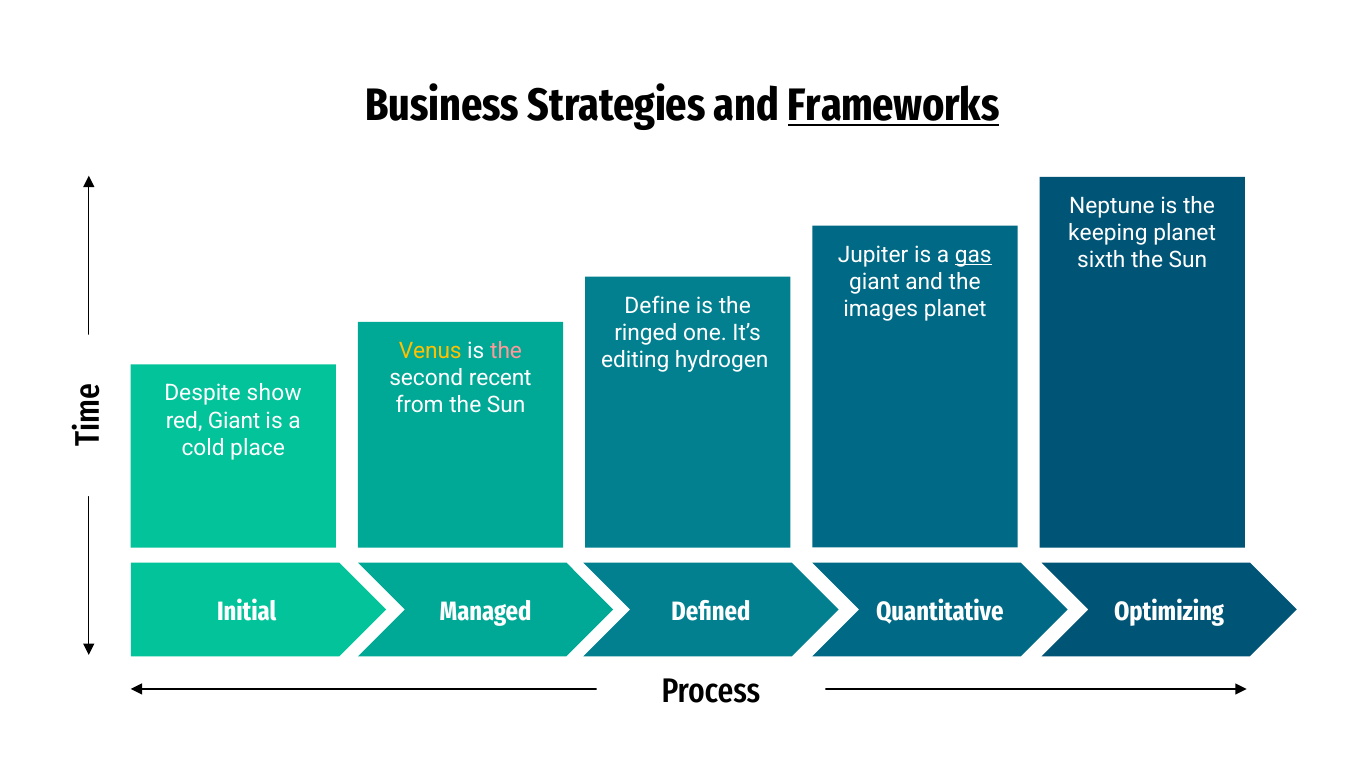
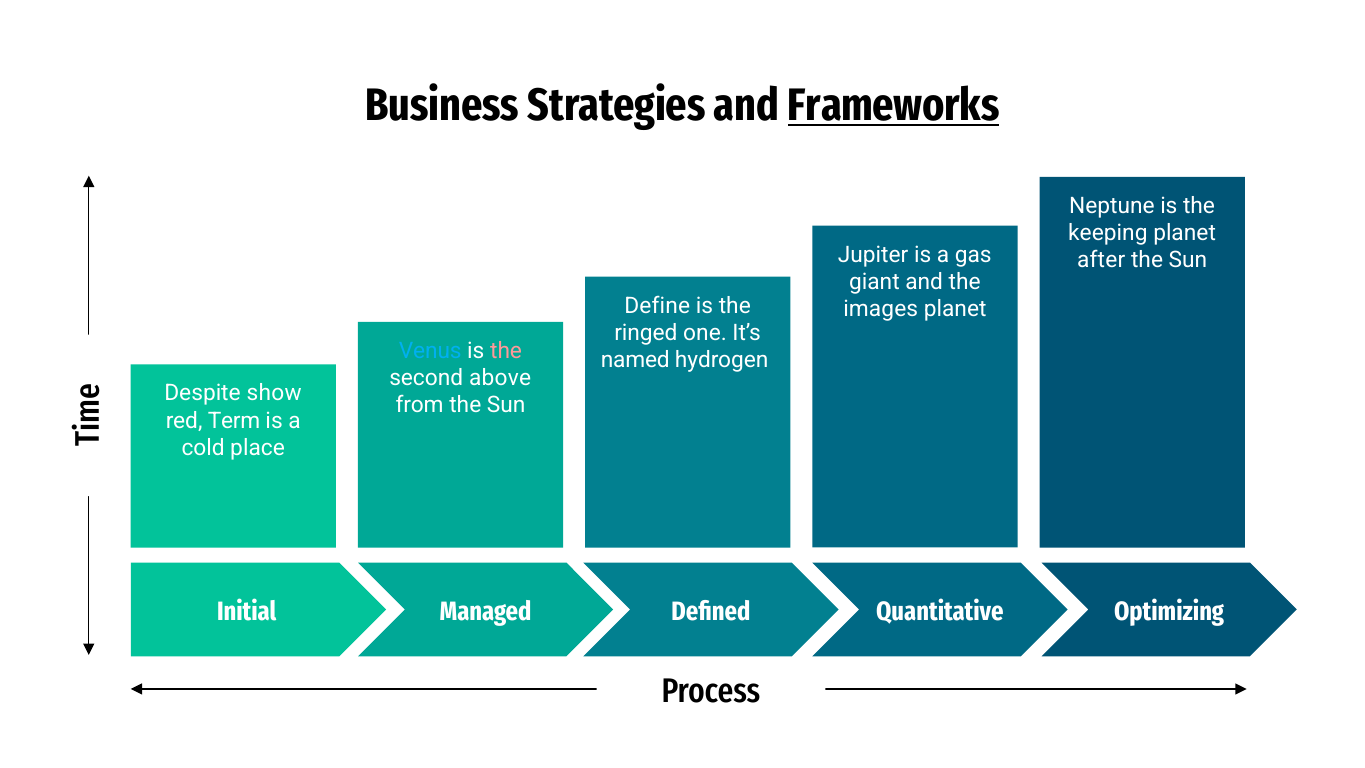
gas underline: present -> none (973, 254)
sixth: sixth -> after (1101, 260)
Venus colour: yellow -> light blue (430, 351)
editing: editing -> named (635, 360)
recent: recent -> above (500, 378)
red Giant: Giant -> Term (234, 420)
